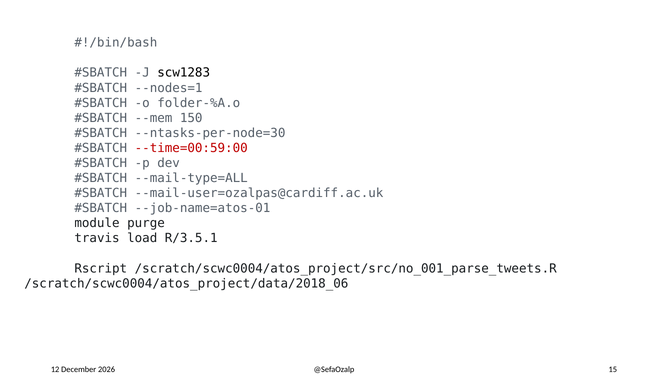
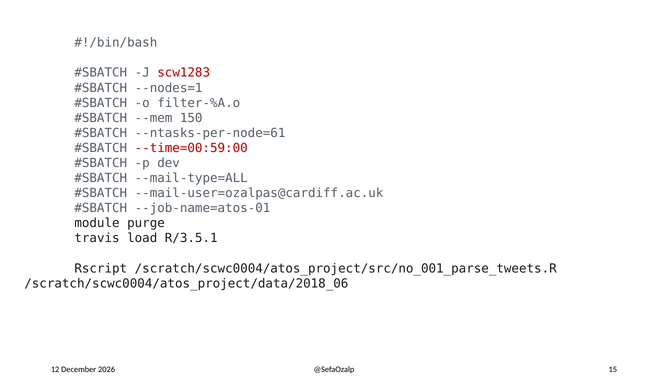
scw1283 colour: black -> red (184, 73)
folder-%A.o: folder-%A.o -> filter-%A.o (199, 103)
--ntasks-per-node=30: --ntasks-per-node=30 -> --ntasks-per-node=61 (210, 133)
